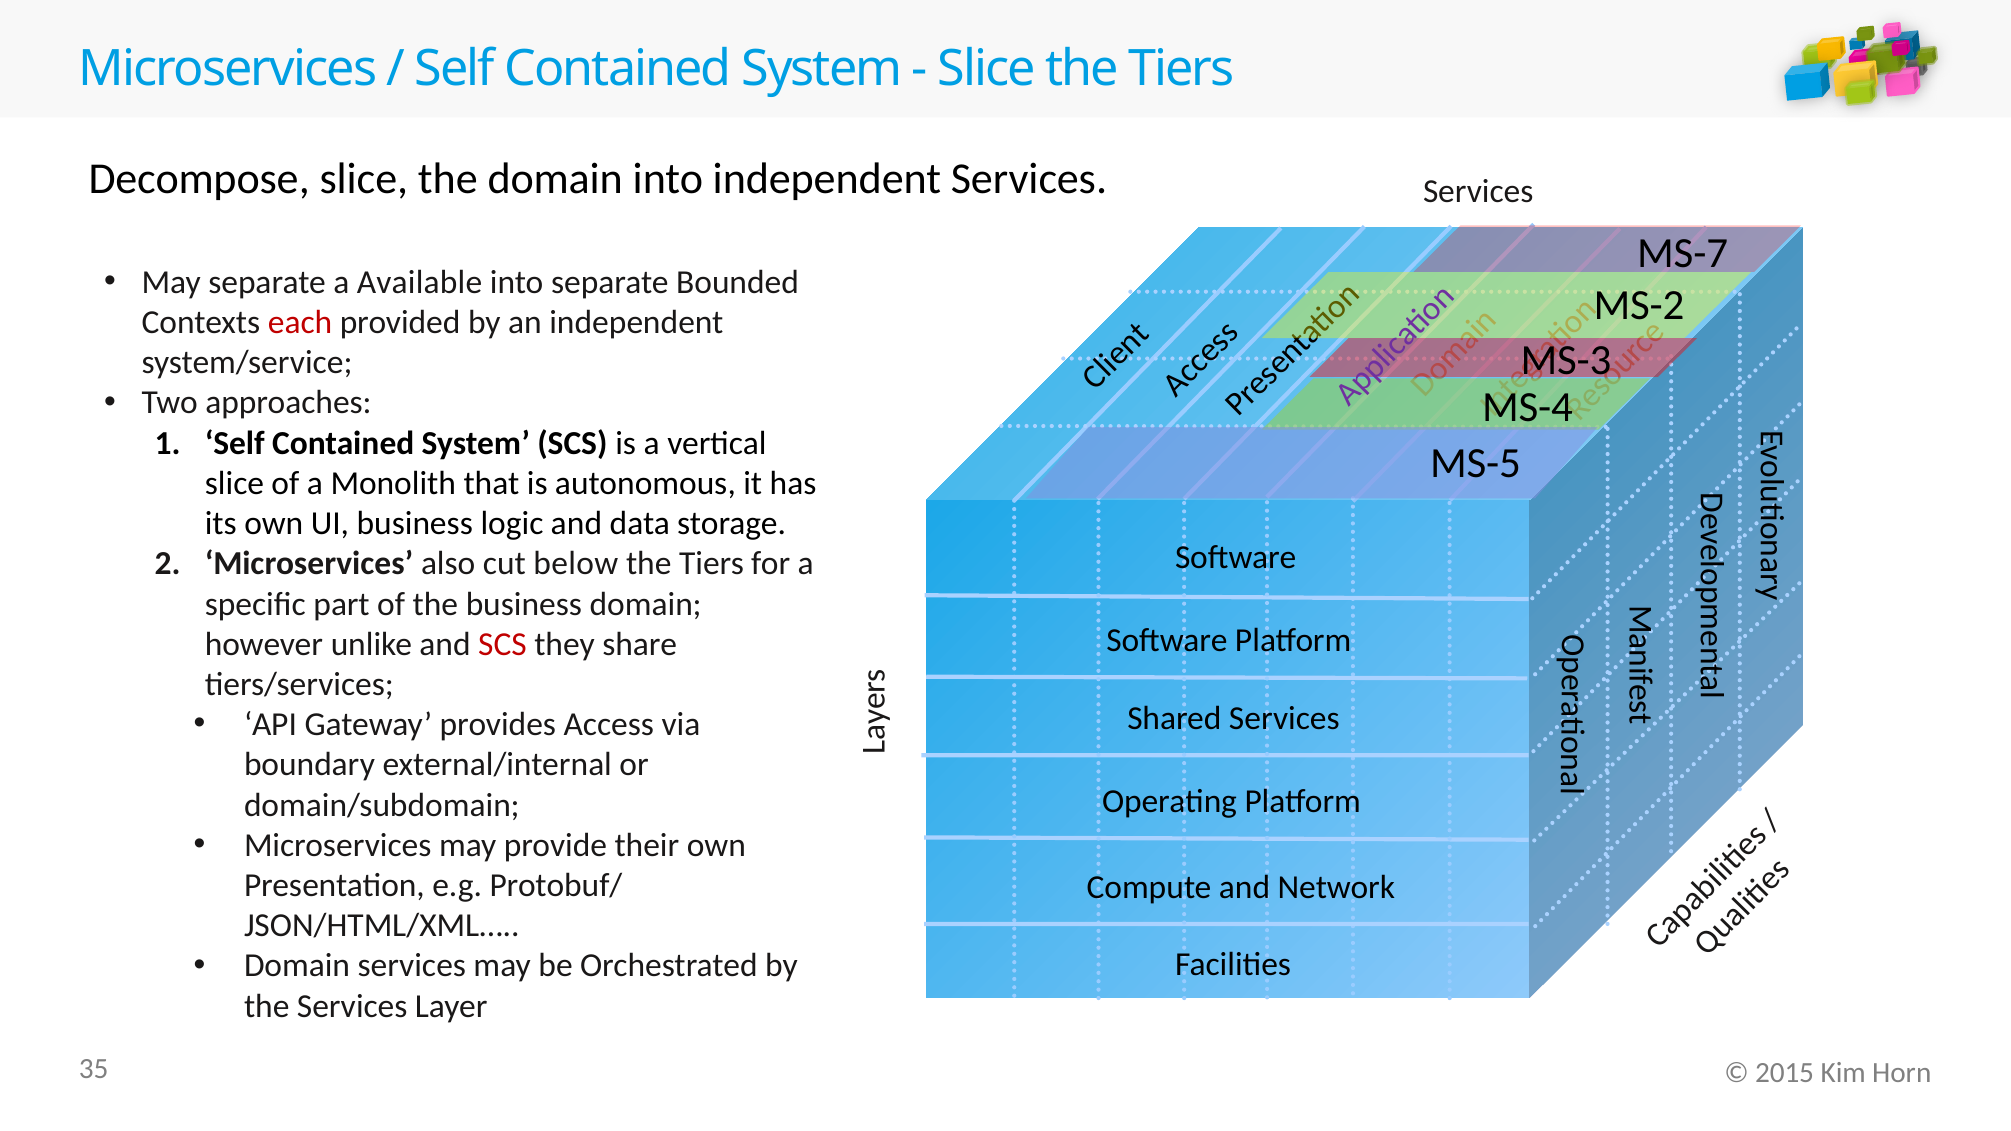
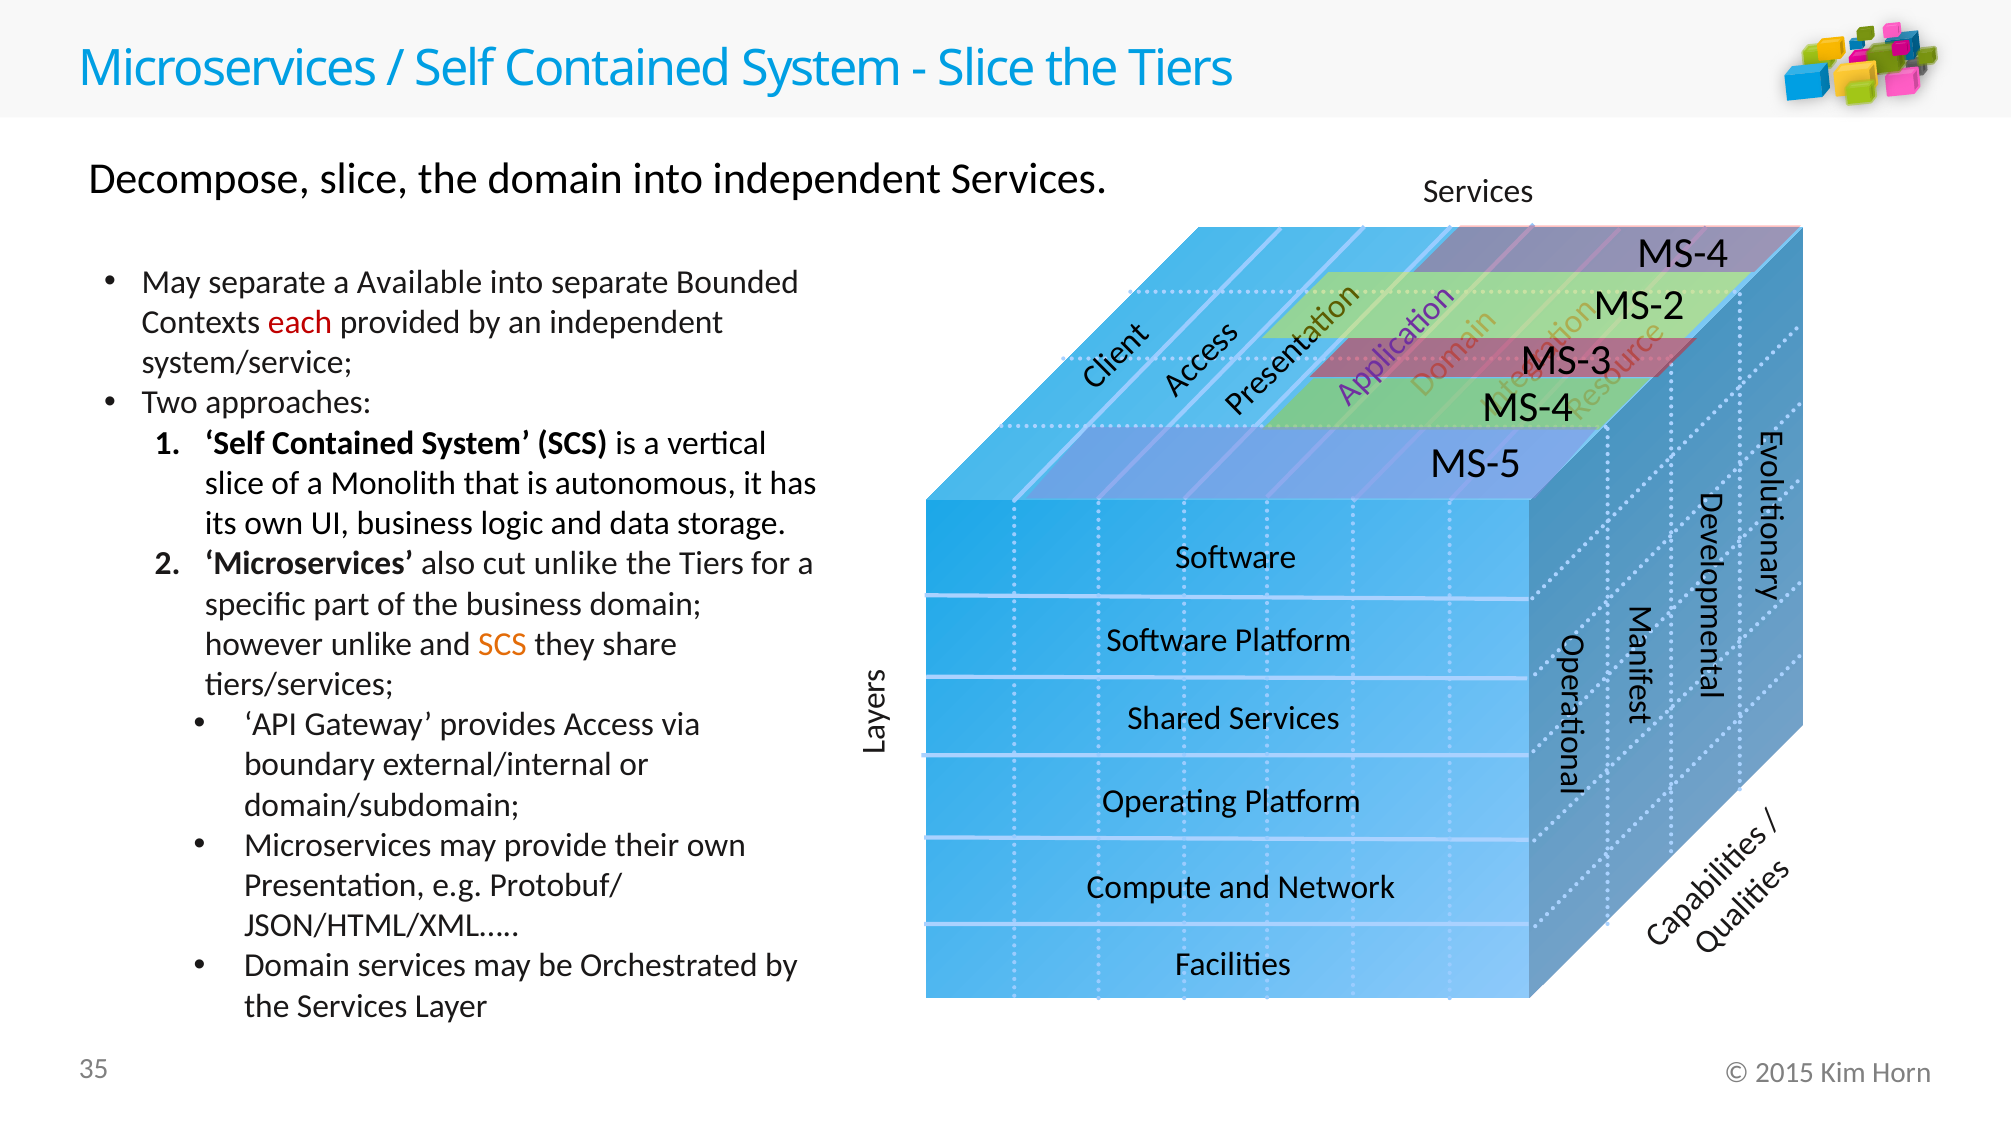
MS-7: MS-7 -> MS-4 (1683, 253)
cut below: below -> unlike (576, 564)
SCS colour: red -> orange (502, 644)
